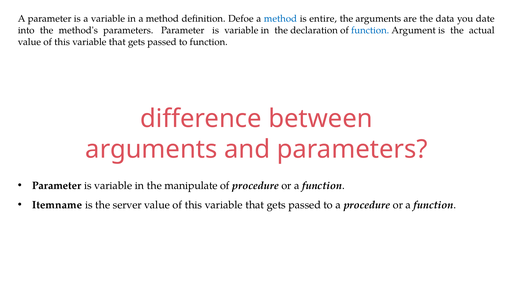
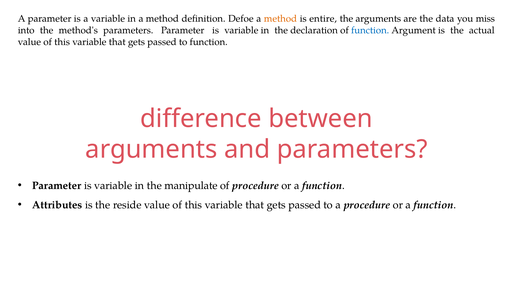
method colour: blue -> orange (280, 19)
date: date -> miss (485, 19)
Itemname: Itemname -> Attributes (57, 205)
server: server -> reside (127, 205)
